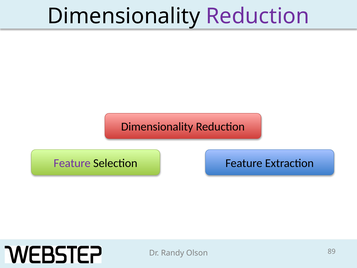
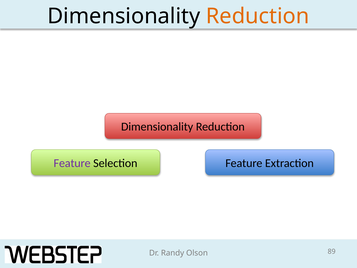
Reduction colour: purple -> orange (258, 16)
